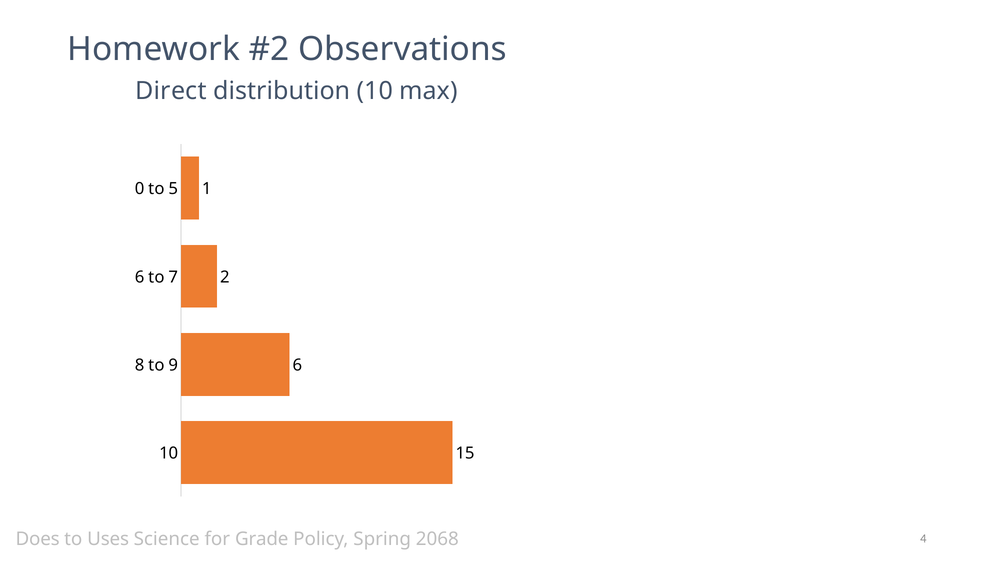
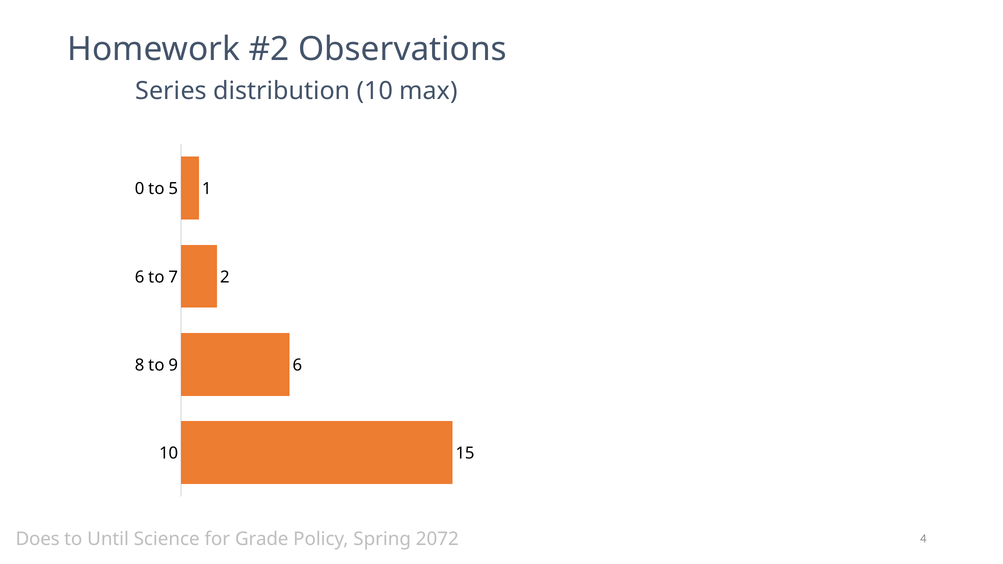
Direct: Direct -> Series (171, 91)
Uses: Uses -> Until (108, 539)
2068: 2068 -> 2072 (437, 539)
